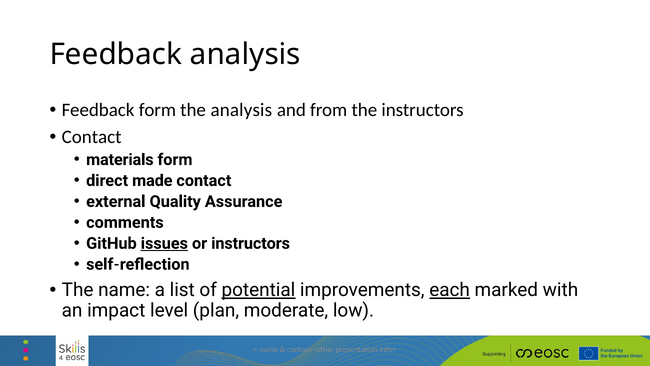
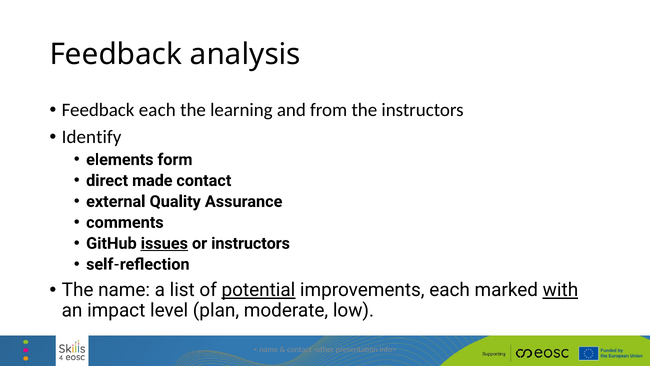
Feedback form: form -> each (157, 110)
the analysis: analysis -> learning (241, 110)
Contact: Contact -> Identify (92, 137)
materials: materials -> elements (120, 159)
each underline: present -> none (450, 290)
with underline: none -> present (560, 290)
